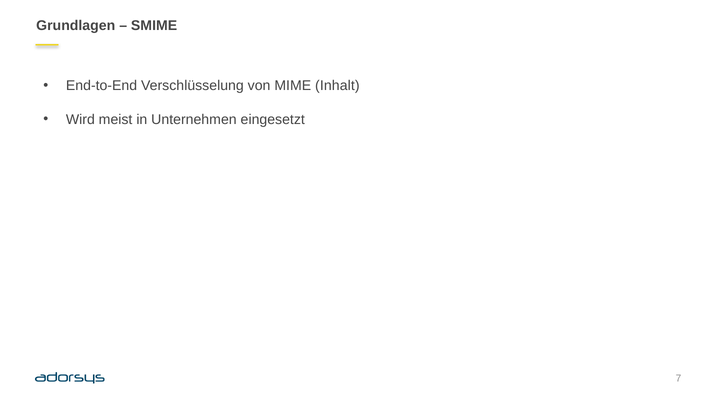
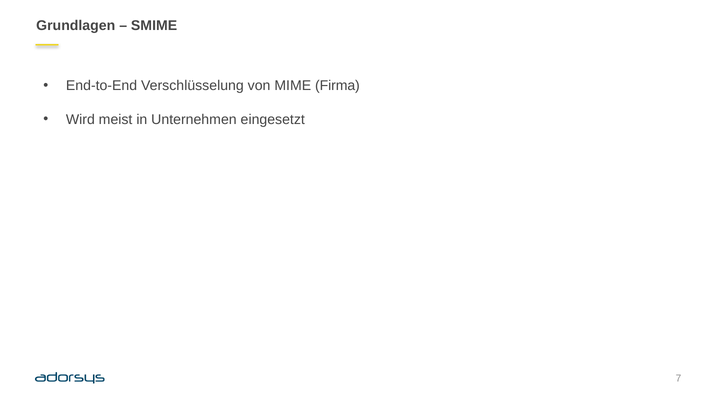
Inhalt: Inhalt -> Firma (337, 86)
